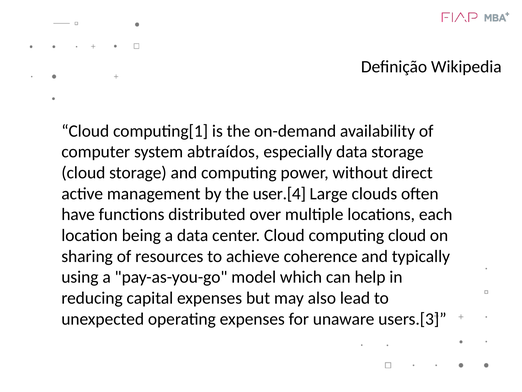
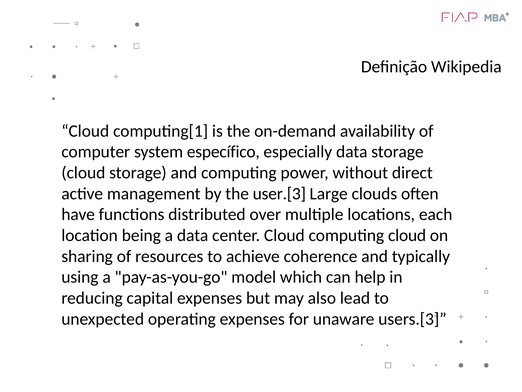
abtraídos: abtraídos -> específico (223, 152)
user.[4: user.[4 -> user.[3 (279, 194)
